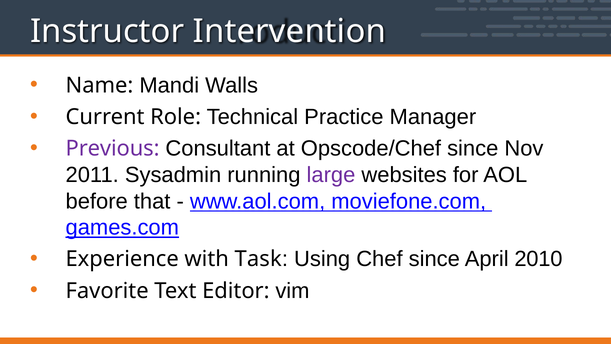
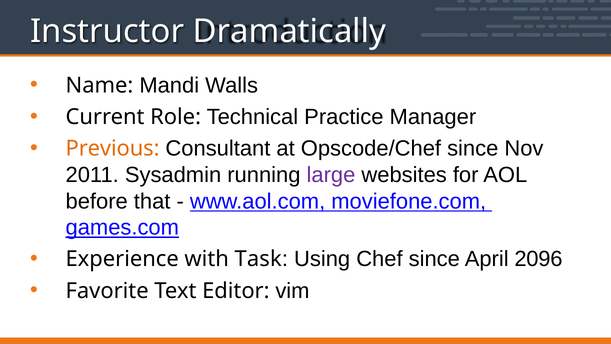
Intervention: Intervention -> Dramatically (289, 31)
Previous colour: purple -> orange (113, 148)
2010: 2010 -> 2096 (538, 259)
